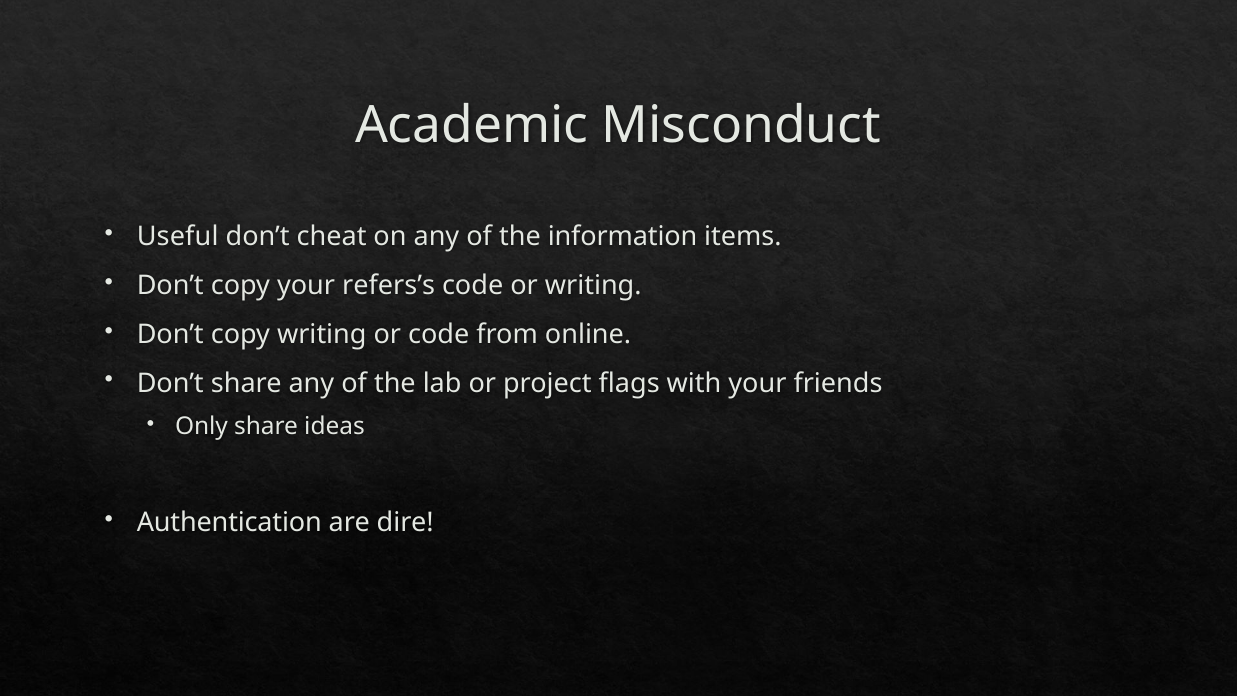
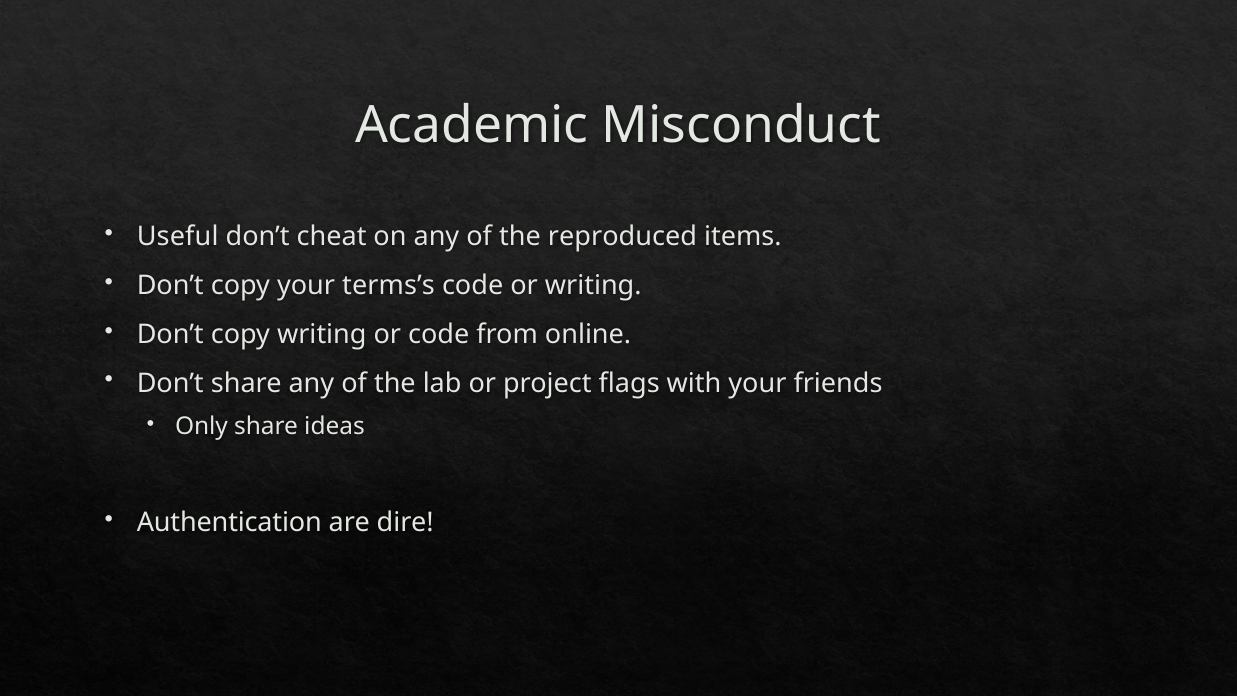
information: information -> reproduced (622, 237)
refers’s: refers’s -> terms’s (389, 285)
